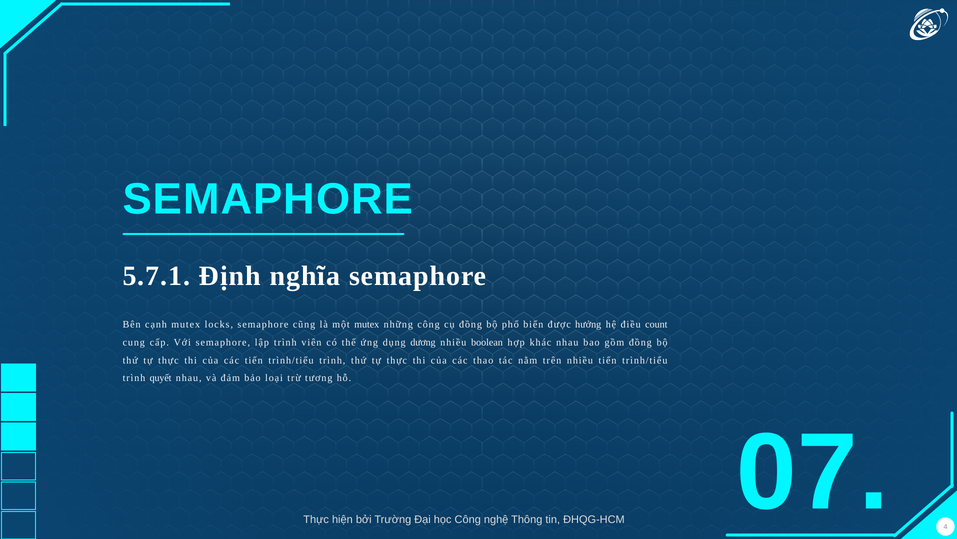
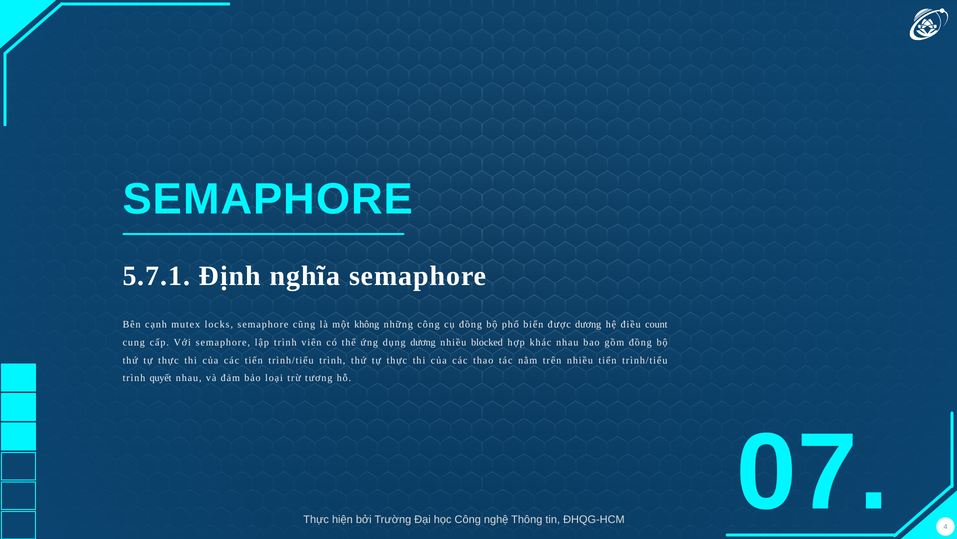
một mutex: mutex -> không (367, 324)
được hưởng: hưởng -> dương (588, 324)
boolean: boolean -> blocked (487, 342)
